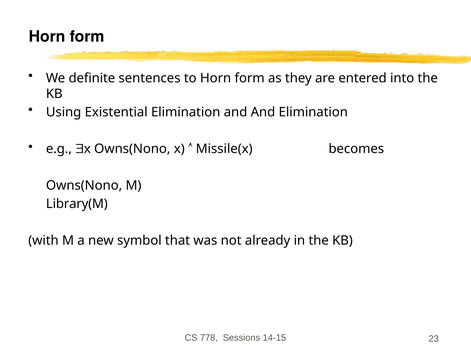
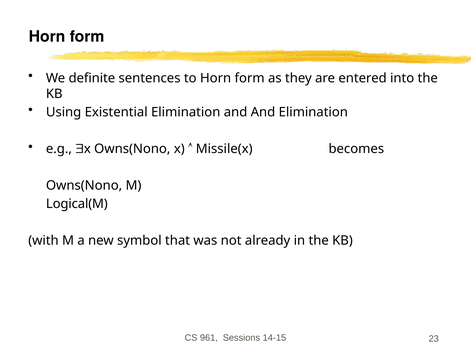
Library(M: Library(M -> Logical(M (77, 203)
778: 778 -> 961 (209, 337)
